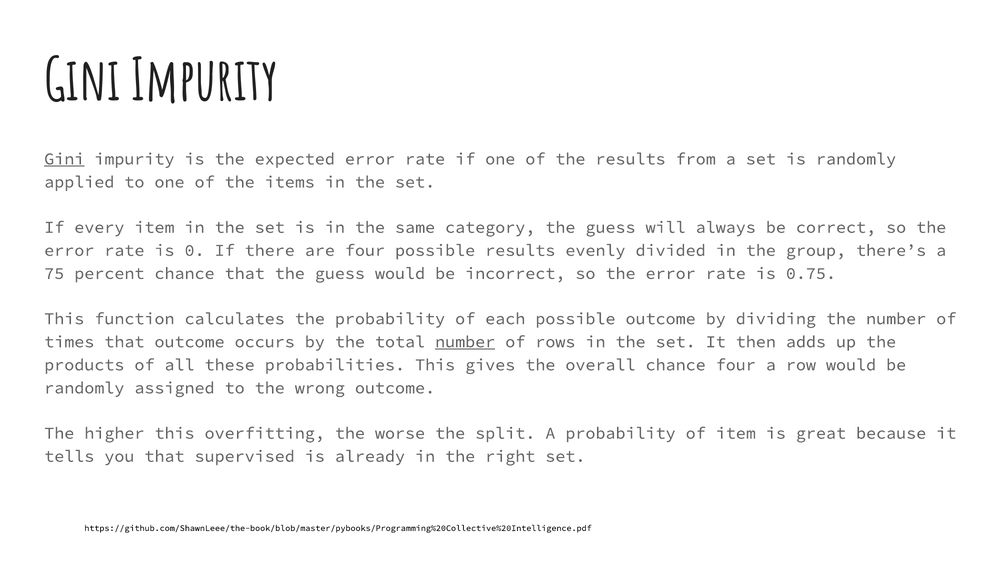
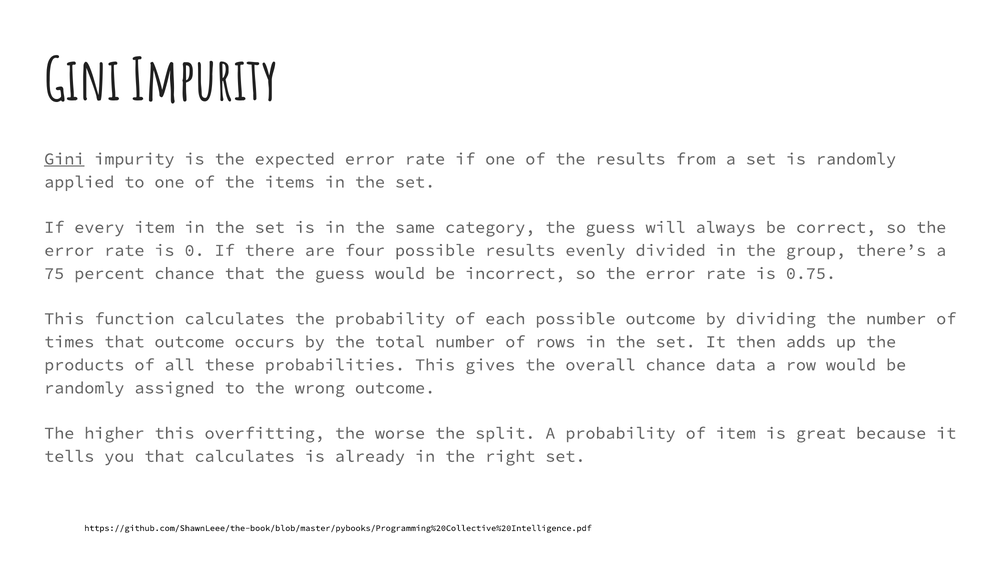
number underline: present -> none (465, 342)
chance four: four -> data (736, 365)
that supervised: supervised -> calculates (245, 456)
